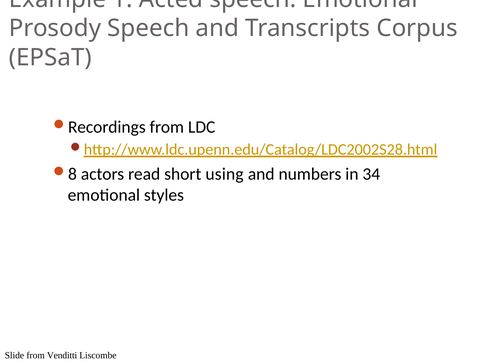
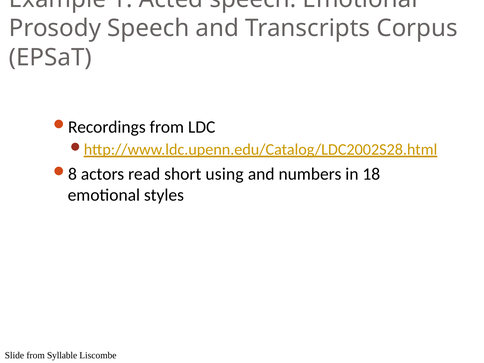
34: 34 -> 18 (371, 174)
Venditti: Venditti -> Syllable (62, 356)
